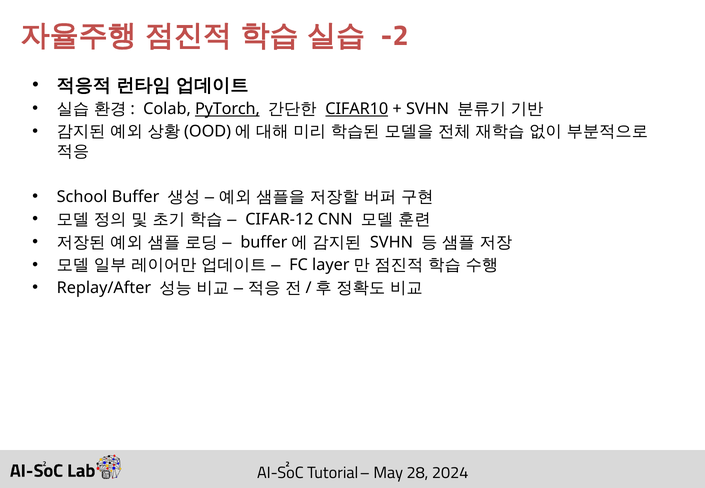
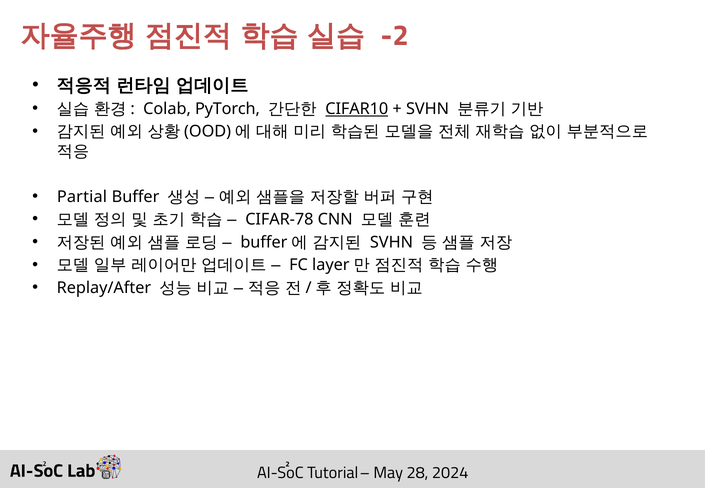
PyTorch underline: present -> none (227, 109)
School: School -> Partial (82, 197)
CIFAR-12: CIFAR-12 -> CIFAR-78 (279, 220)
